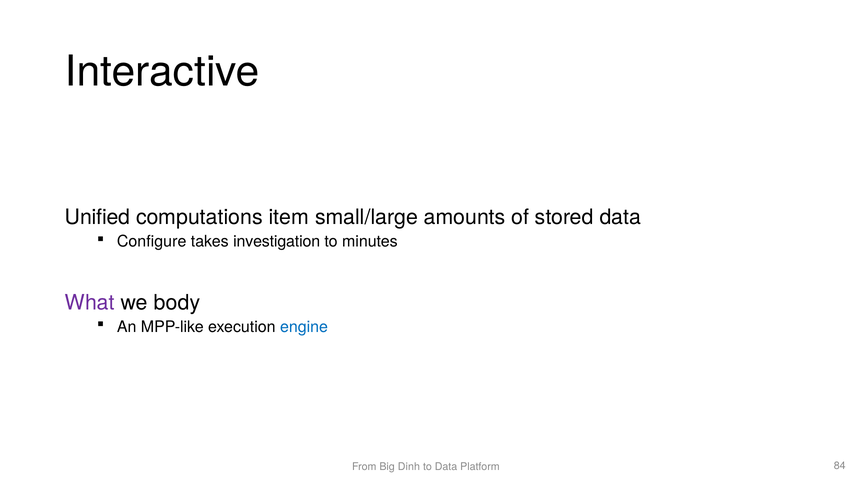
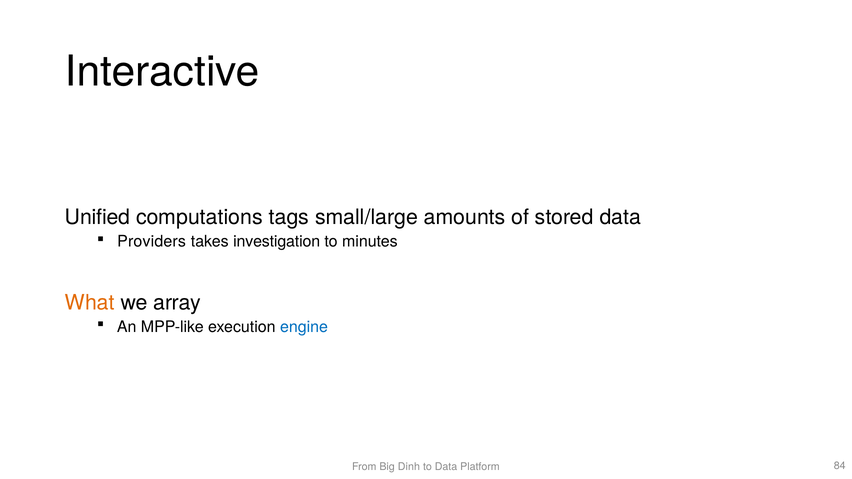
item: item -> tags (289, 217)
Configure: Configure -> Providers (152, 242)
What colour: purple -> orange (90, 303)
body: body -> array (177, 303)
